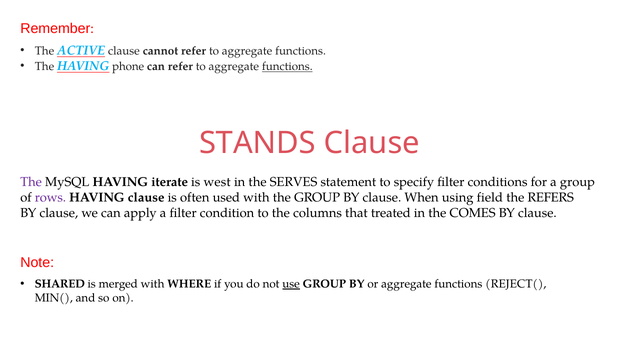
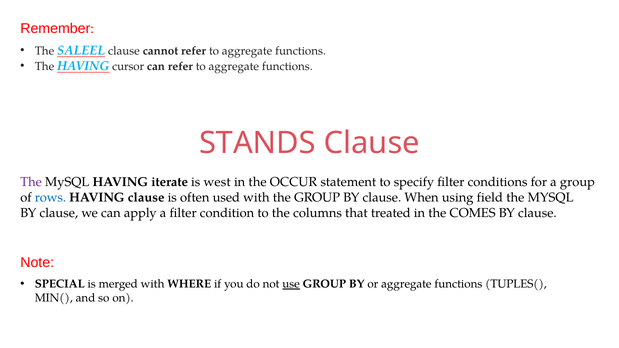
ACTIVE: ACTIVE -> SALEEL (81, 51)
phone: phone -> cursor (128, 67)
functions underline: present -> none (287, 67)
SERVES: SERVES -> OCCUR (294, 182)
rows colour: purple -> blue (50, 197)
REFERS: REFERS -> MYSQL (551, 197)
SHARED: SHARED -> SPECIAL (60, 284)
REJECT(: REJECT( -> TUPLES( (516, 284)
